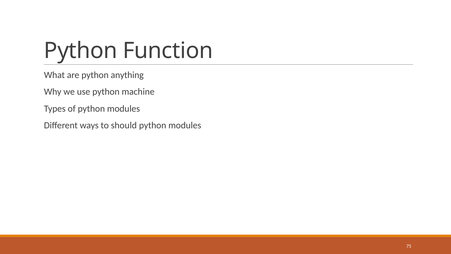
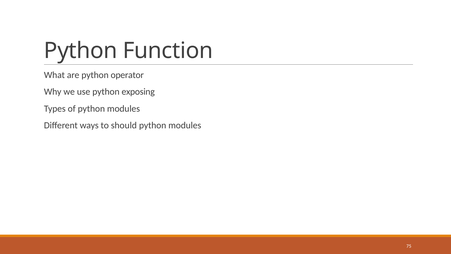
anything: anything -> operator (127, 75)
machine: machine -> exposing (138, 92)
